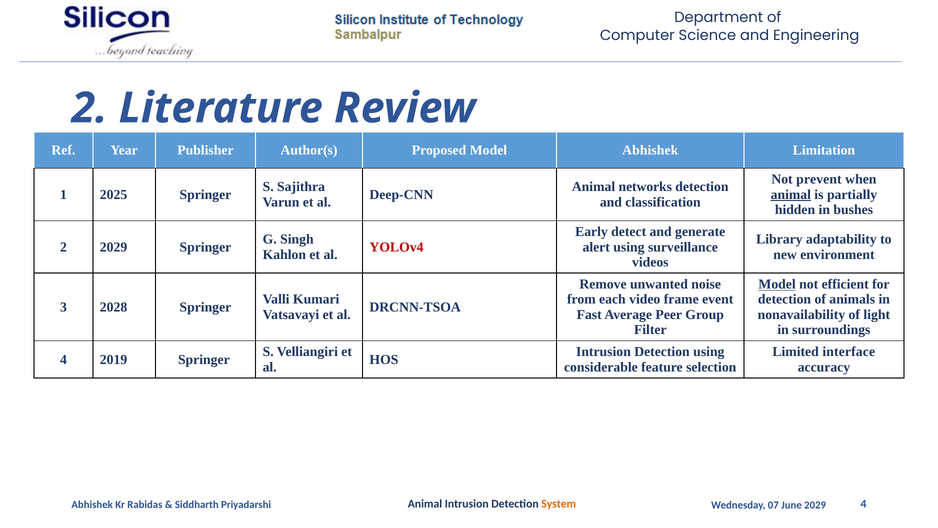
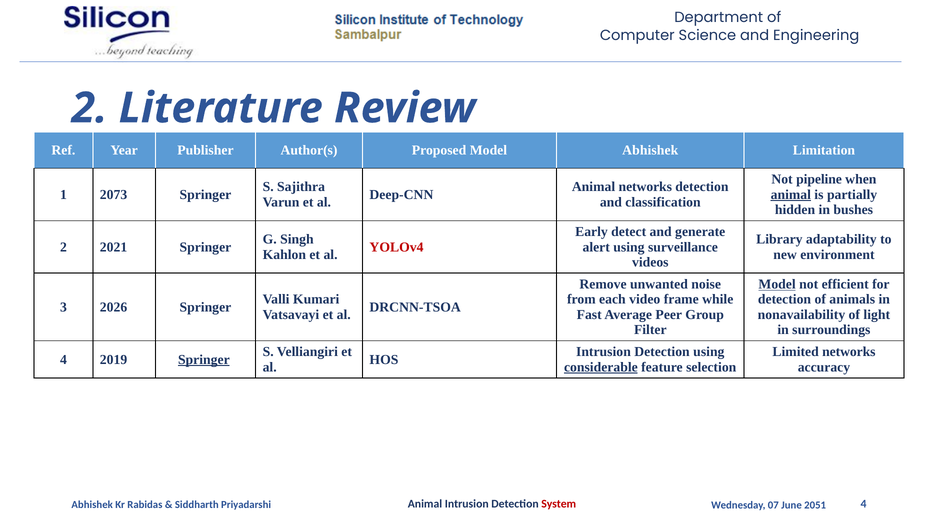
prevent: prevent -> pipeline (819, 179)
2025: 2025 -> 2073 (114, 194)
2 2029: 2029 -> 2021 (114, 247)
event: event -> while (718, 299)
2028: 2028 -> 2026 (114, 307)
Limited interface: interface -> networks (849, 352)
Springer underline: none -> present (204, 359)
considerable underline: none -> present (601, 367)
System colour: orange -> red (559, 504)
2029: 2029 -> 2051 (815, 505)
